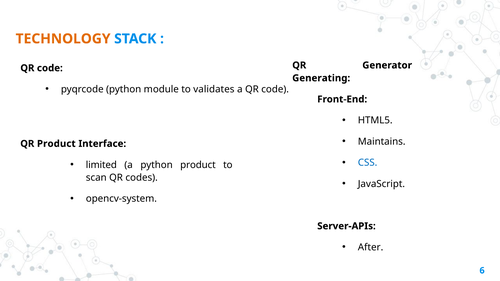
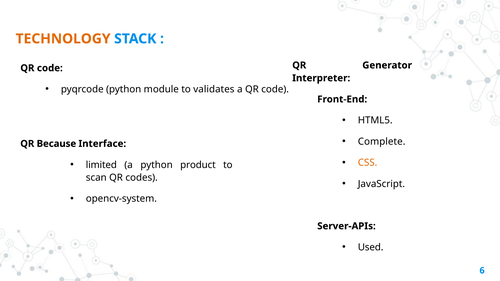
Generating: Generating -> Interpreter (321, 78)
Maintains: Maintains -> Complete (382, 142)
QR Product: Product -> Because (56, 144)
CSS colour: blue -> orange (368, 163)
After: After -> Used (371, 247)
